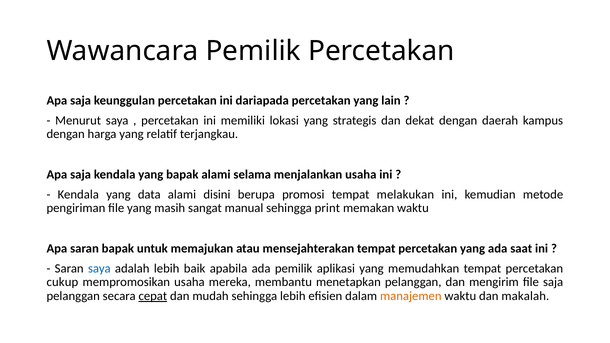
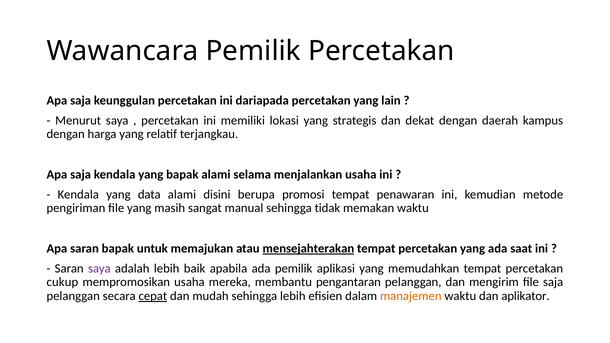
melakukan: melakukan -> penawaran (406, 195)
print: print -> tidak (327, 208)
mensejahterakan underline: none -> present (308, 249)
saya colour: blue -> purple (99, 269)
menetapkan: menetapkan -> pengantaran (348, 282)
makalah: makalah -> aplikator (525, 296)
